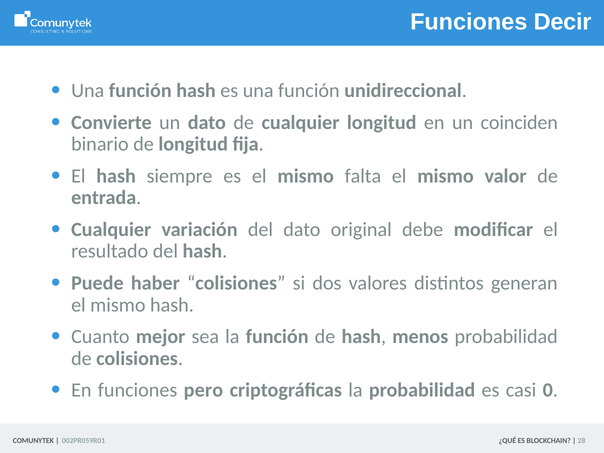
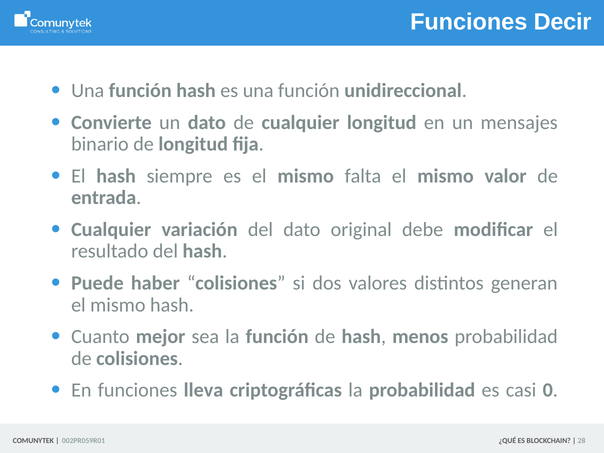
coinciden: coinciden -> mensajes (519, 123)
pero: pero -> lleva (203, 390)
